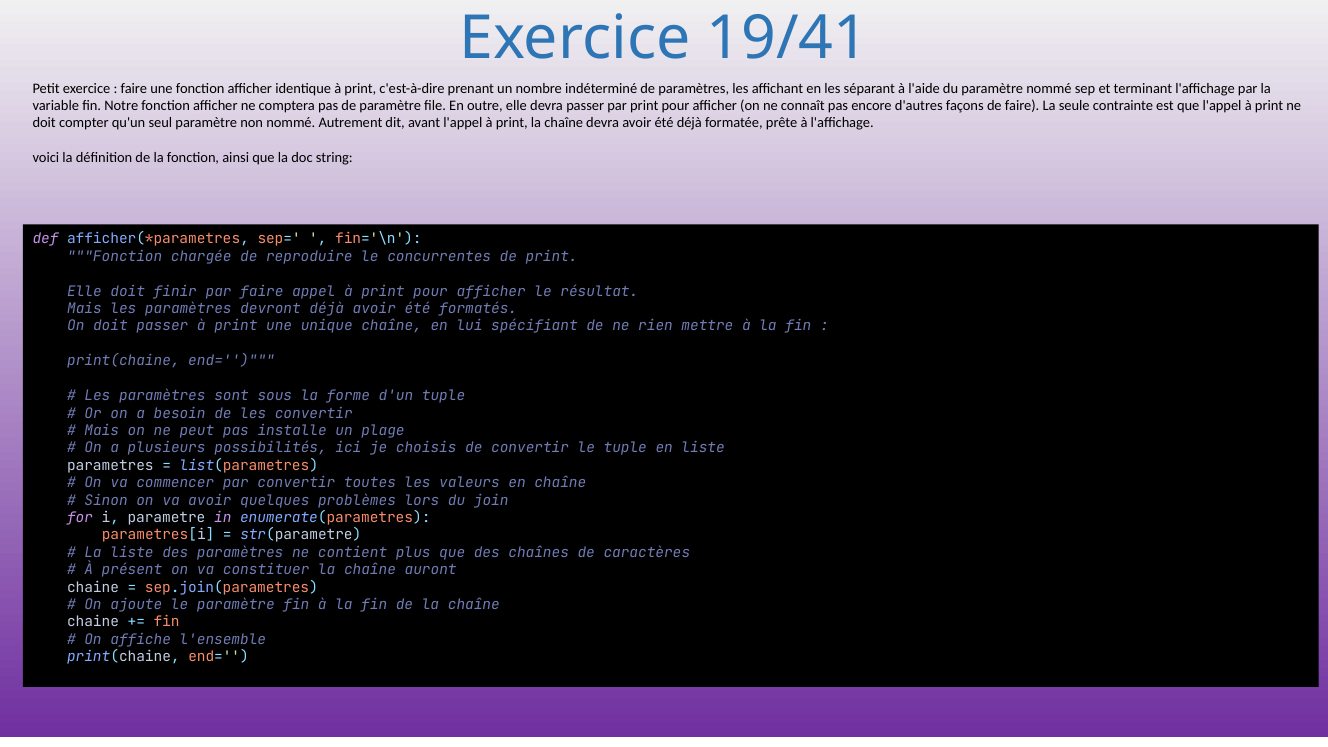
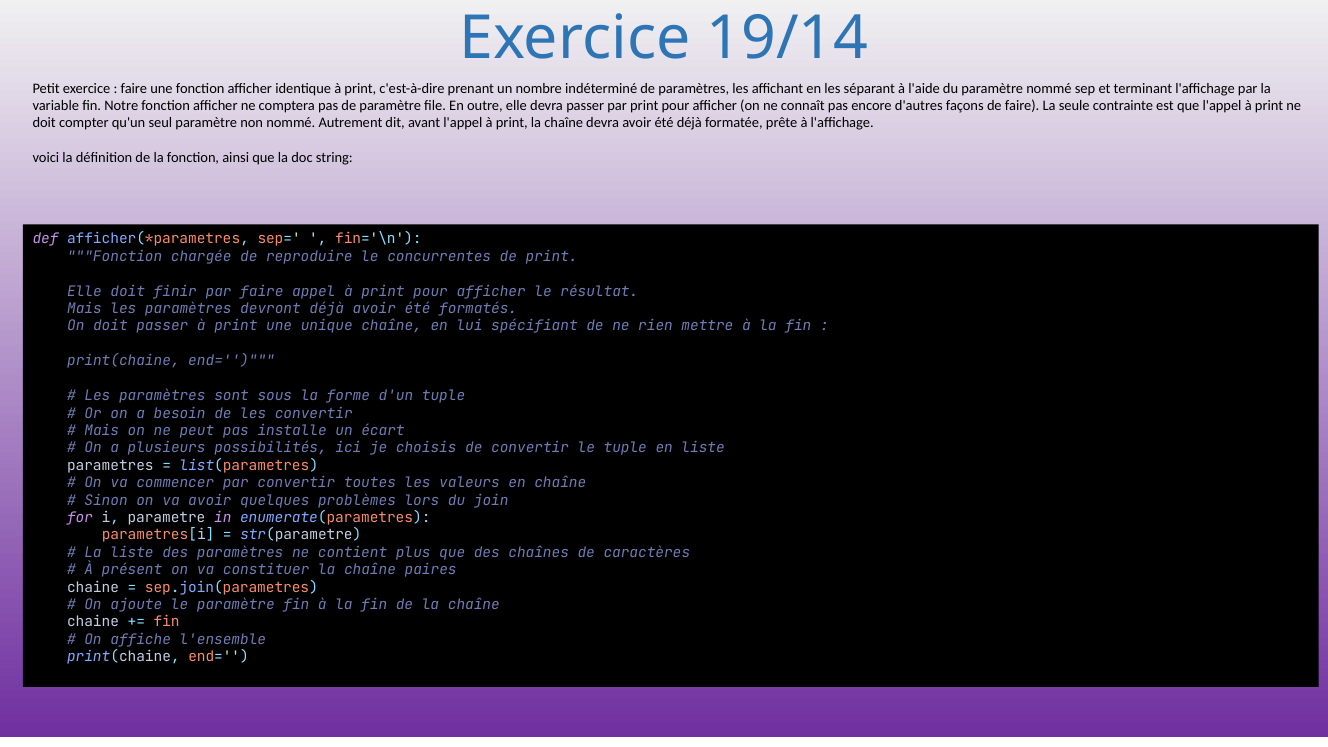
19/41: 19/41 -> 19/14 (787, 38)
plage: plage -> écart (383, 431)
auront: auront -> paires (431, 570)
